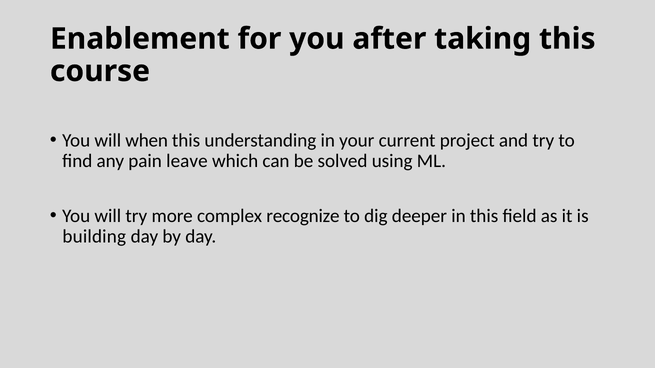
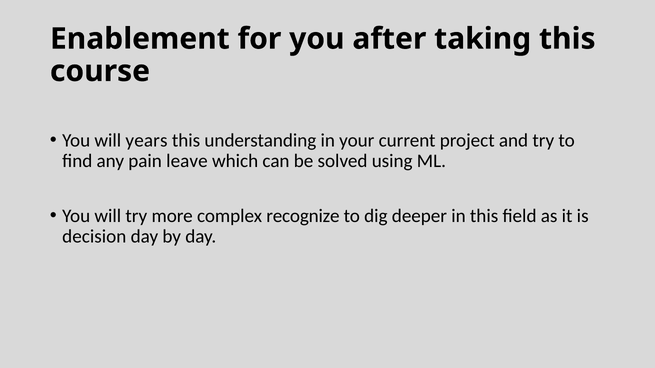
when: when -> years (146, 141)
building: building -> decision (94, 237)
